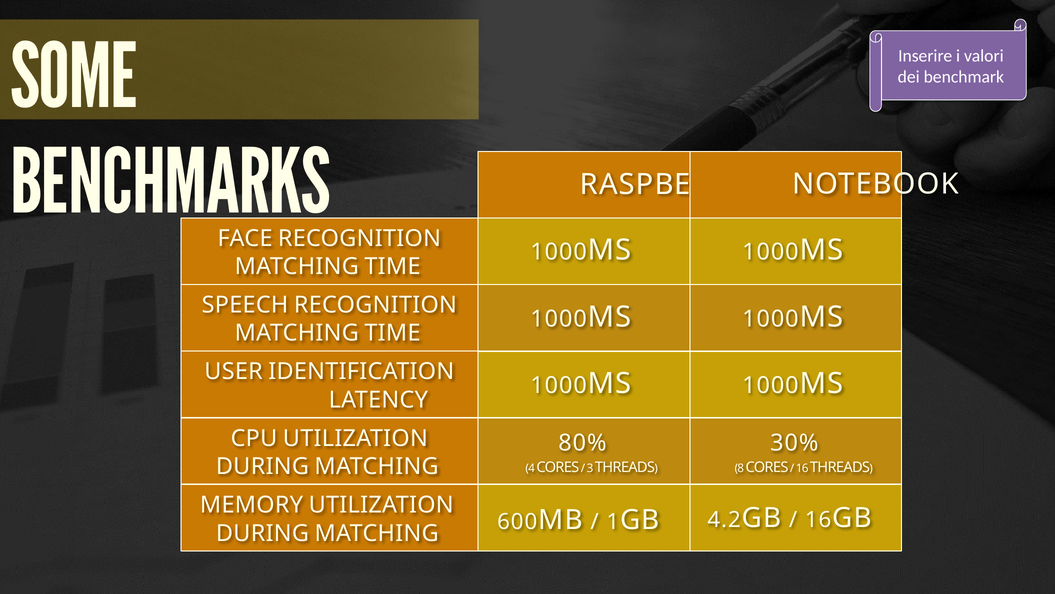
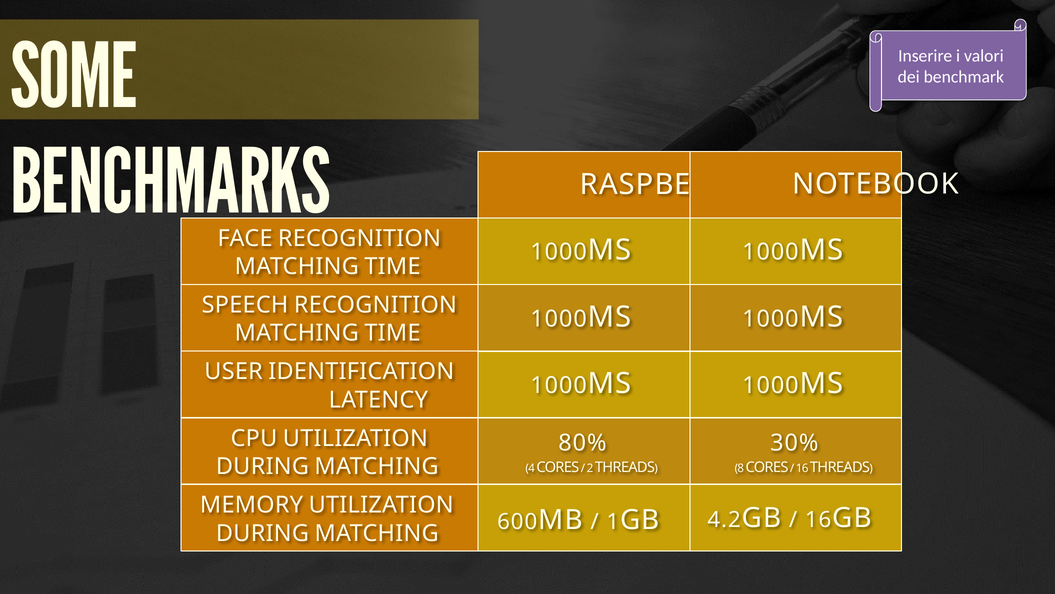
3: 3 -> 2 (590, 468)
